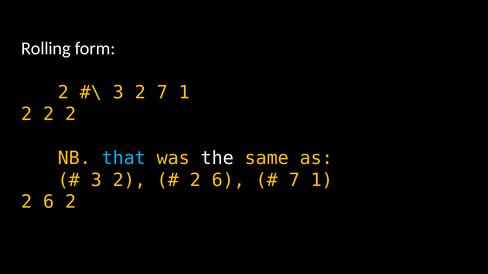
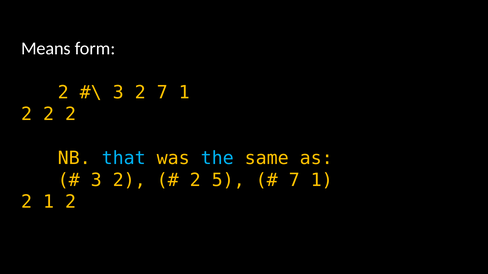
Rolling: Rolling -> Means (46, 49)
the colour: white -> light blue (217, 158)
6: 6 -> 5 (228, 180)
6: 6 -> 1 (49, 202)
